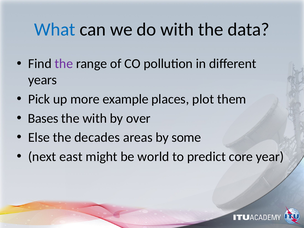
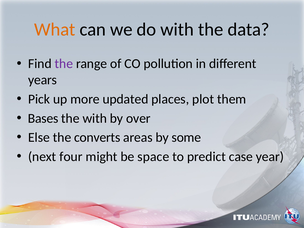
What colour: blue -> orange (55, 29)
example: example -> updated (125, 99)
decades: decades -> converts (97, 137)
east: east -> four (71, 157)
world: world -> space (153, 157)
core: core -> case (241, 157)
